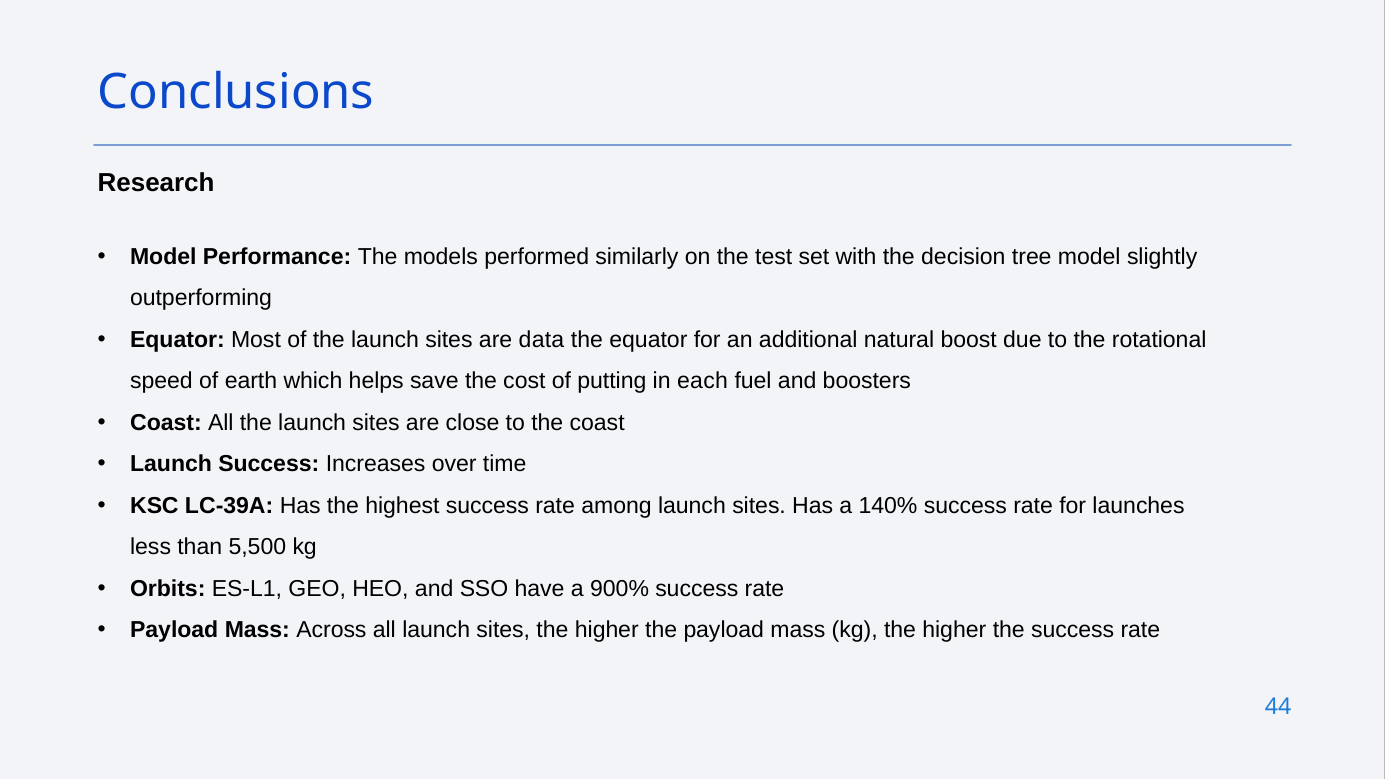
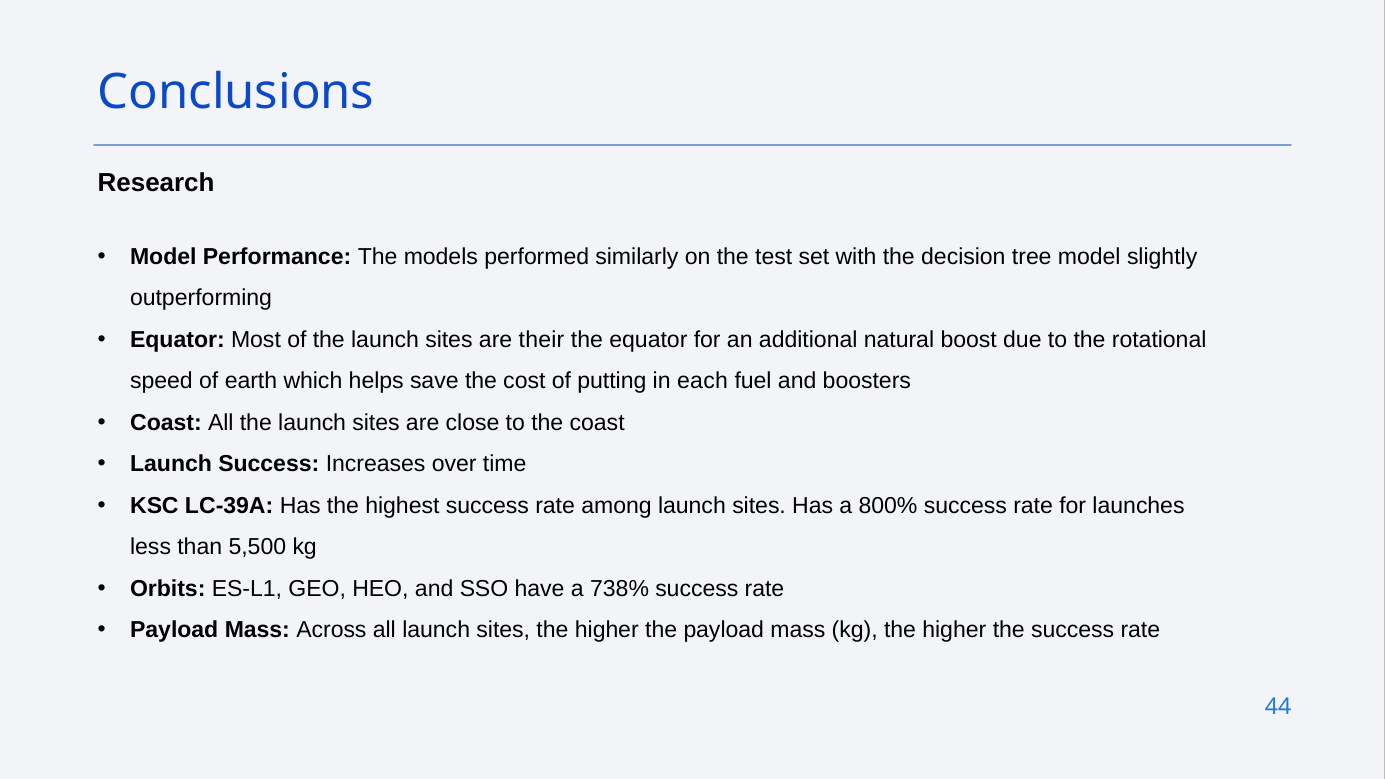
data: data -> their (542, 340)
140%: 140% -> 800% (888, 506)
900%: 900% -> 738% (620, 589)
